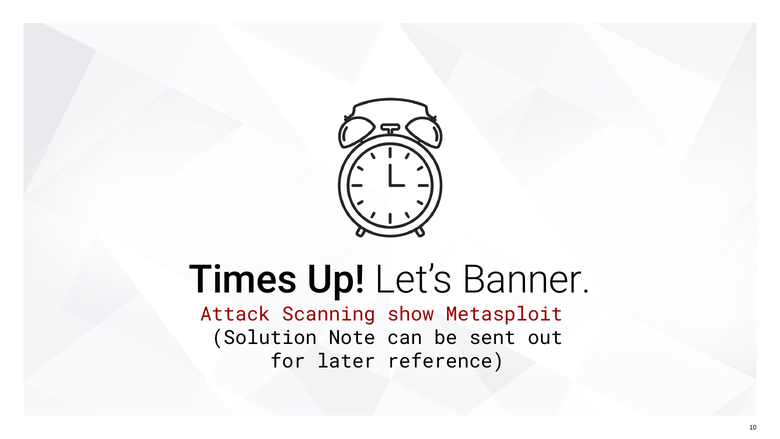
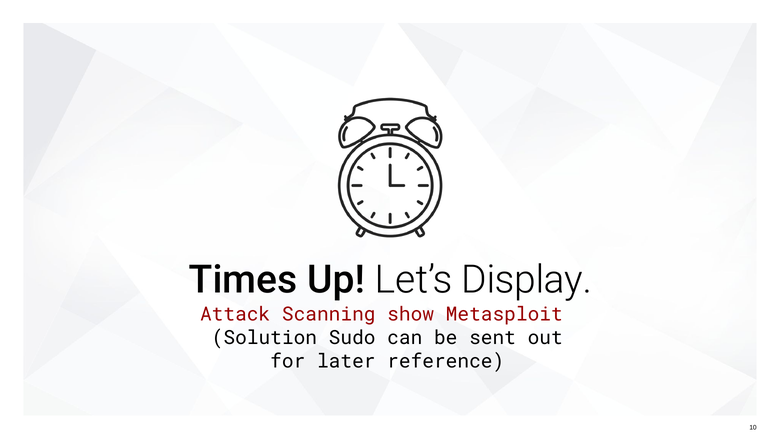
Banner: Banner -> Display (527, 280)
Note: Note -> Sudo (352, 338)
